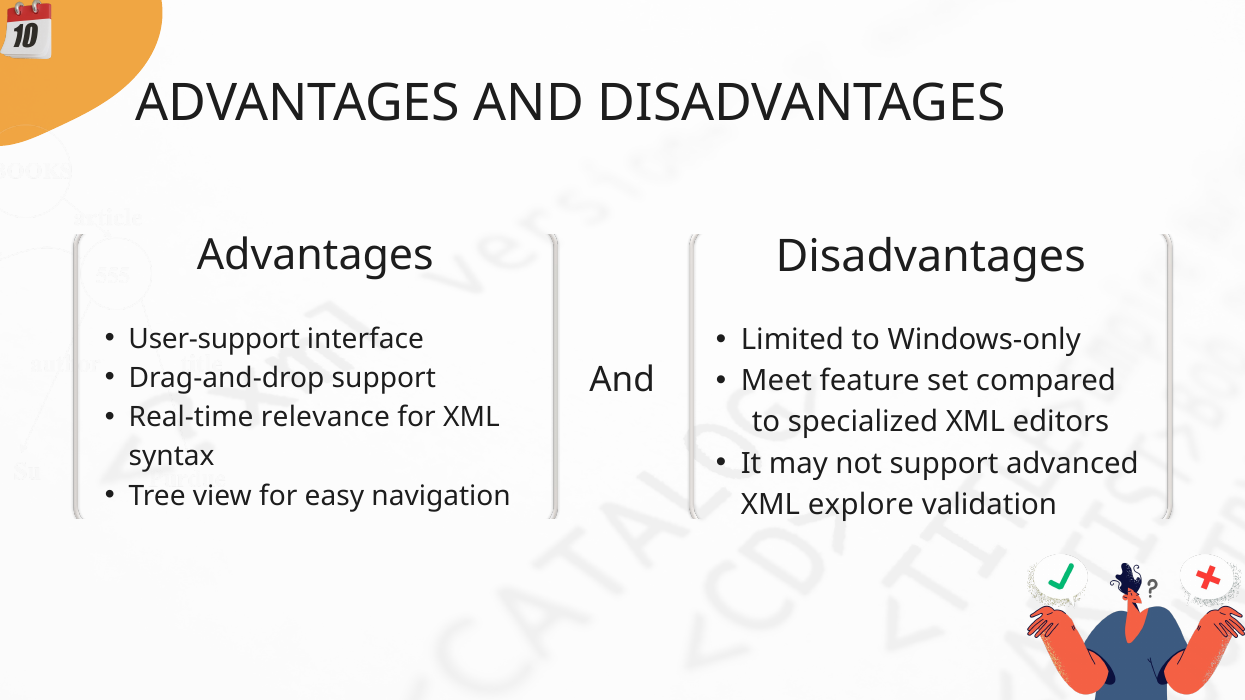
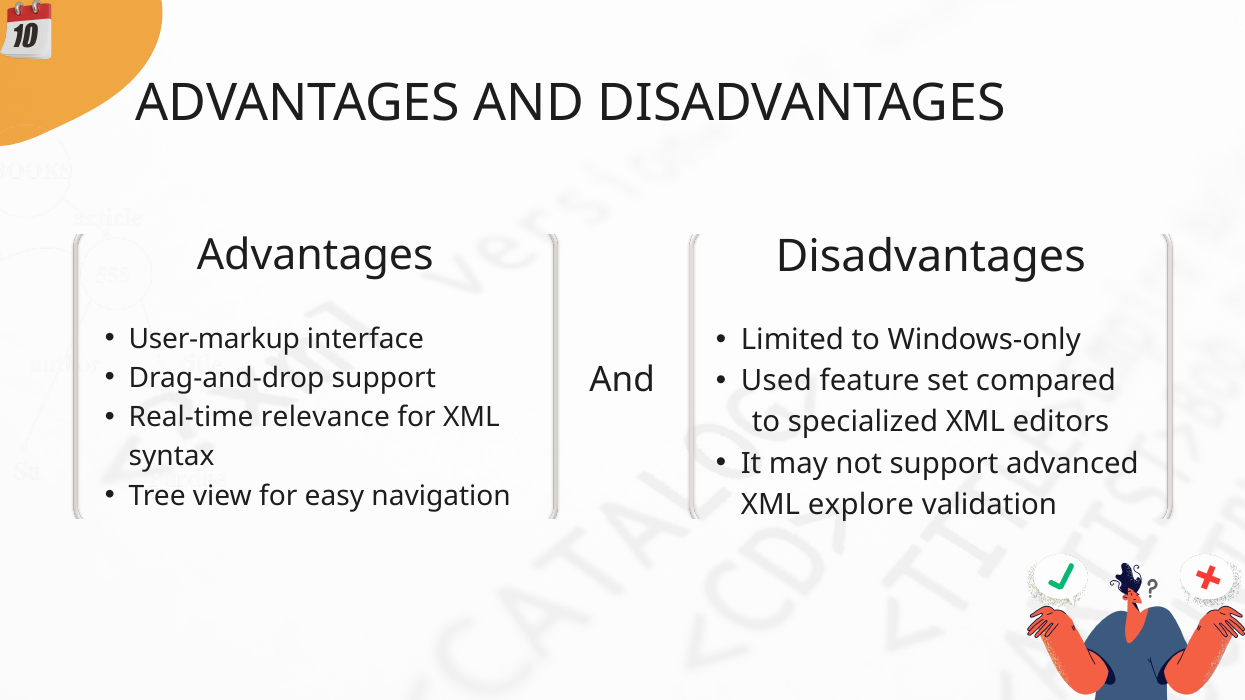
User-support: User-support -> User-markup (214, 339)
Meet: Meet -> Used (776, 381)
